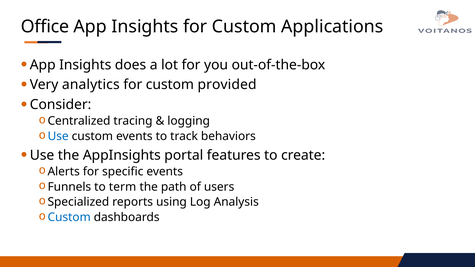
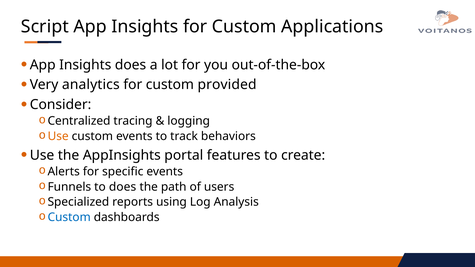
Office: Office -> Script (45, 27)
Use colour: blue -> orange (58, 136)
to term: term -> does (123, 187)
